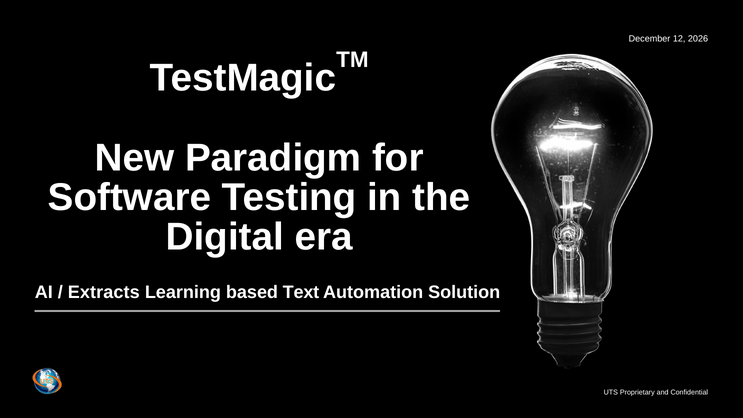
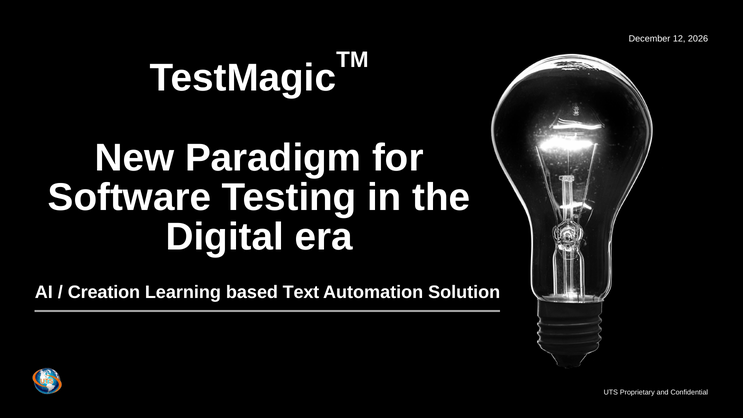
Extracts: Extracts -> Creation (104, 292)
